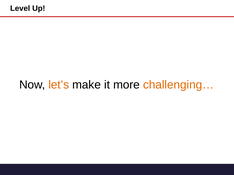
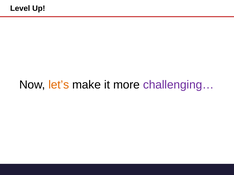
challenging… colour: orange -> purple (178, 85)
